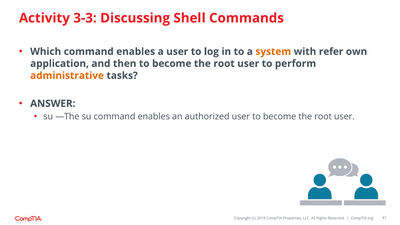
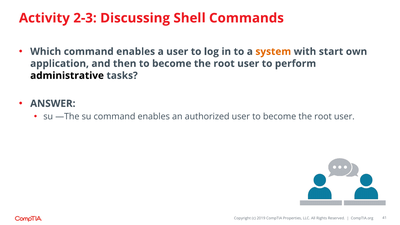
3-3: 3-3 -> 2-3 (85, 18)
refer: refer -> start (331, 52)
administrative colour: orange -> black (67, 76)
